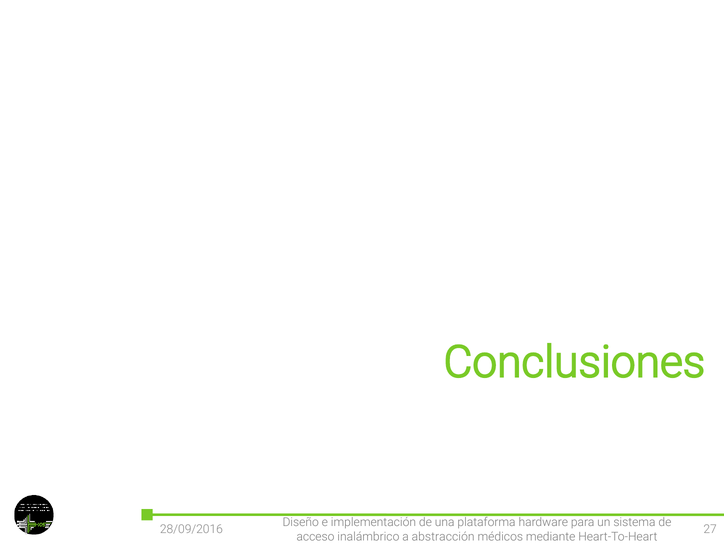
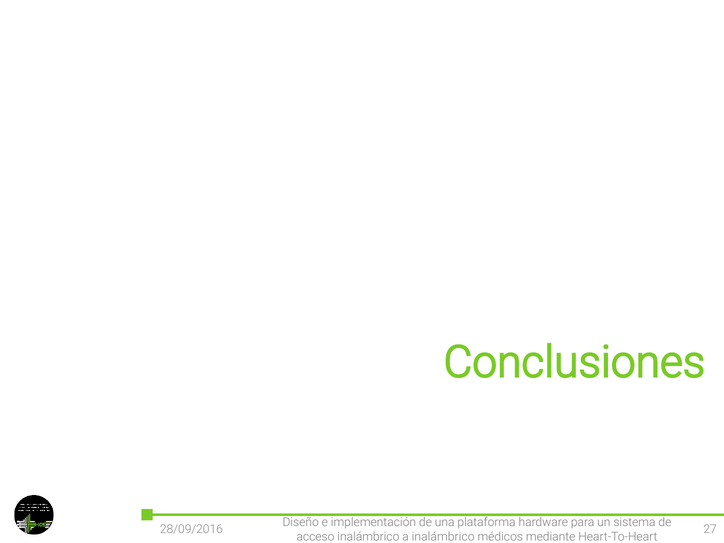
a abstracción: abstracción -> inalámbrico (443, 537)
